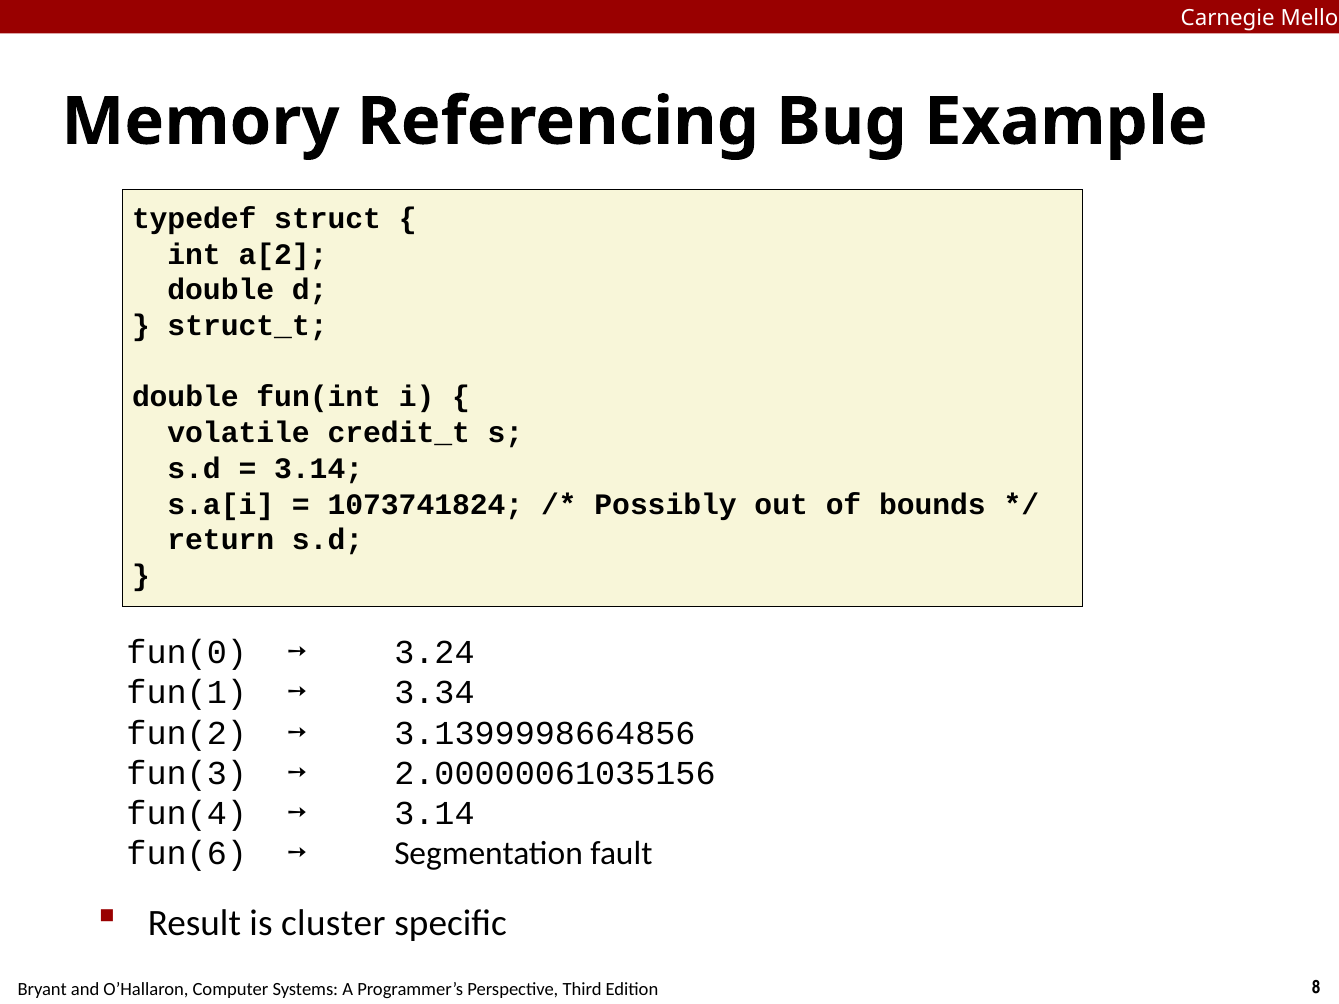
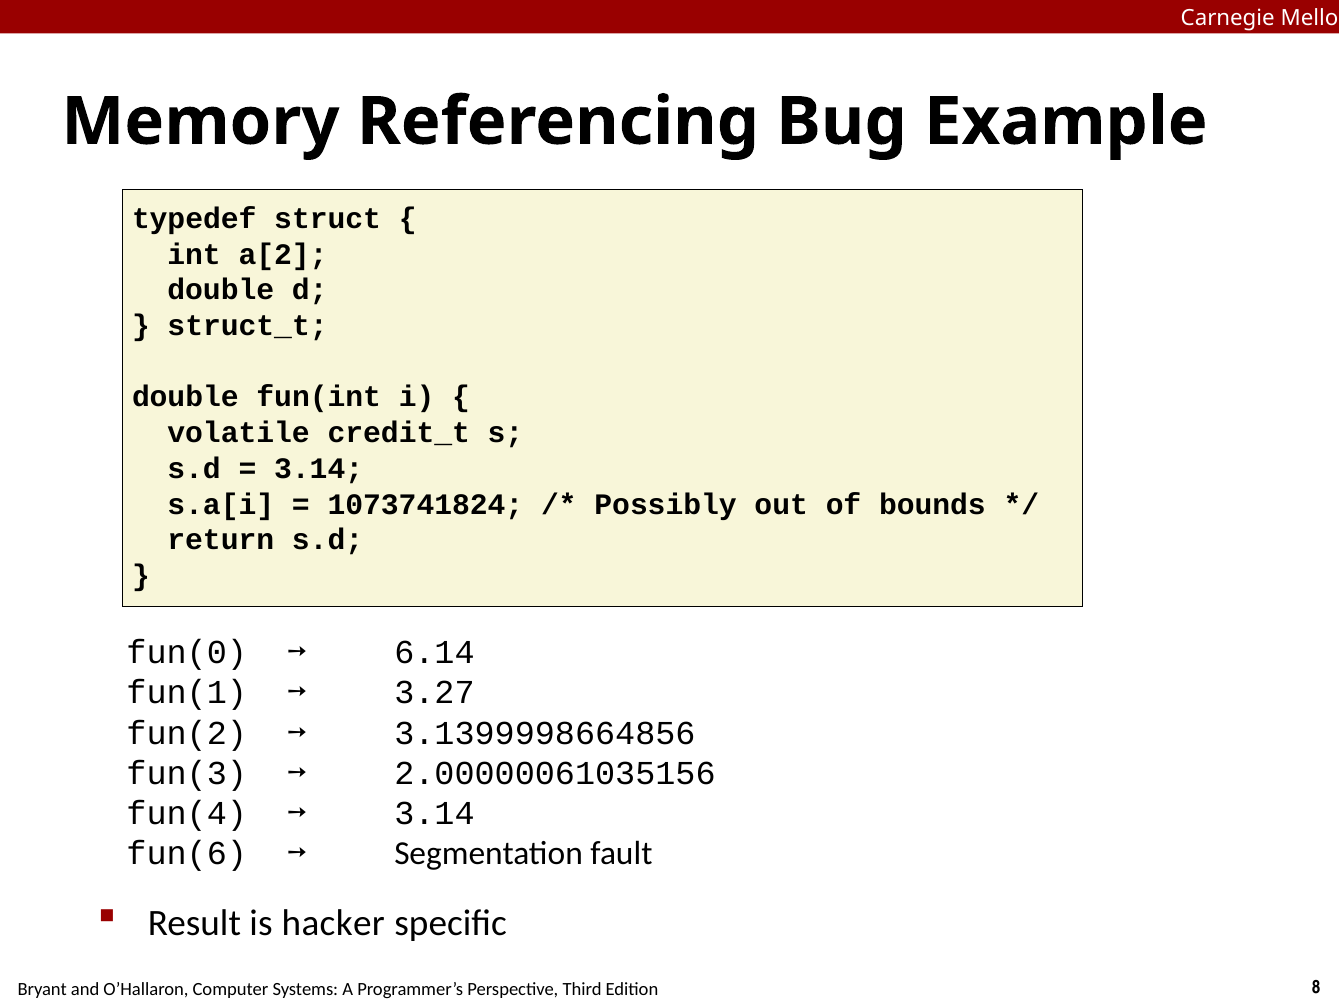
3.24: 3.24 -> 6.14 (434, 653)
3.34: 3.34 -> 3.27 (434, 693)
cluster: cluster -> hacker (333, 923)
